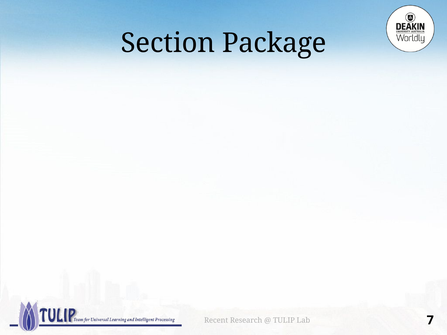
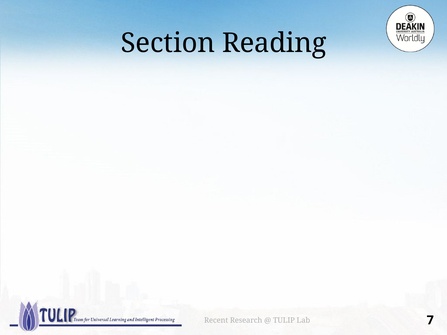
Package: Package -> Reading (274, 43)
